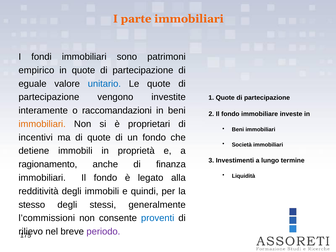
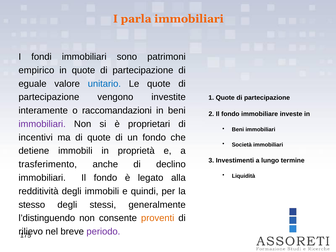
parte: parte -> parla (136, 19)
immobiliari colour: orange -> purple (42, 124)
ragionamento: ragionamento -> trasferimento (48, 164)
finanza: finanza -> declino (171, 164)
l’commissioni: l’commissioni -> l’distinguendo (47, 218)
proventi colour: blue -> orange (158, 218)
